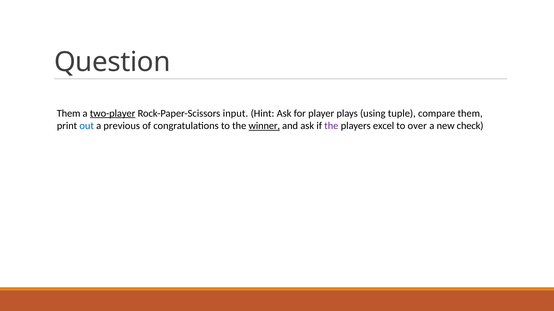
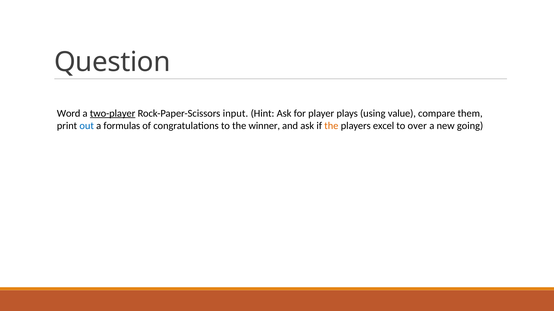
Them: Them -> Word (69, 114)
tuple: tuple -> value (402, 114)
previous: previous -> formulas (122, 126)
winner underline: present -> none (264, 126)
the colour: purple -> orange (331, 126)
check: check -> going (470, 126)
